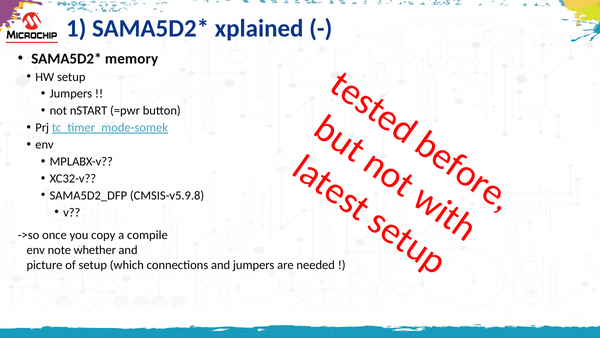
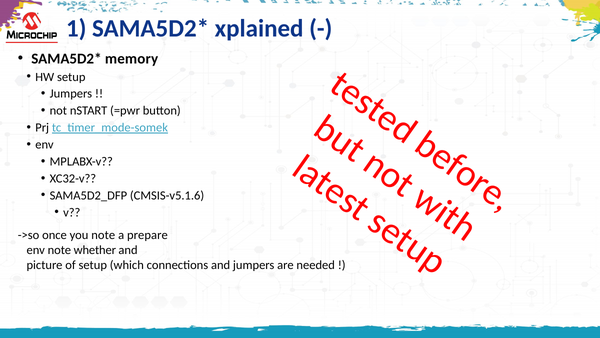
CMSIS-v5.9.8: CMSIS-v5.9.8 -> CMSIS-v5.1.6 (167, 195)
you copy: copy -> note (103, 235)
compile: compile -> prepare (147, 235)
